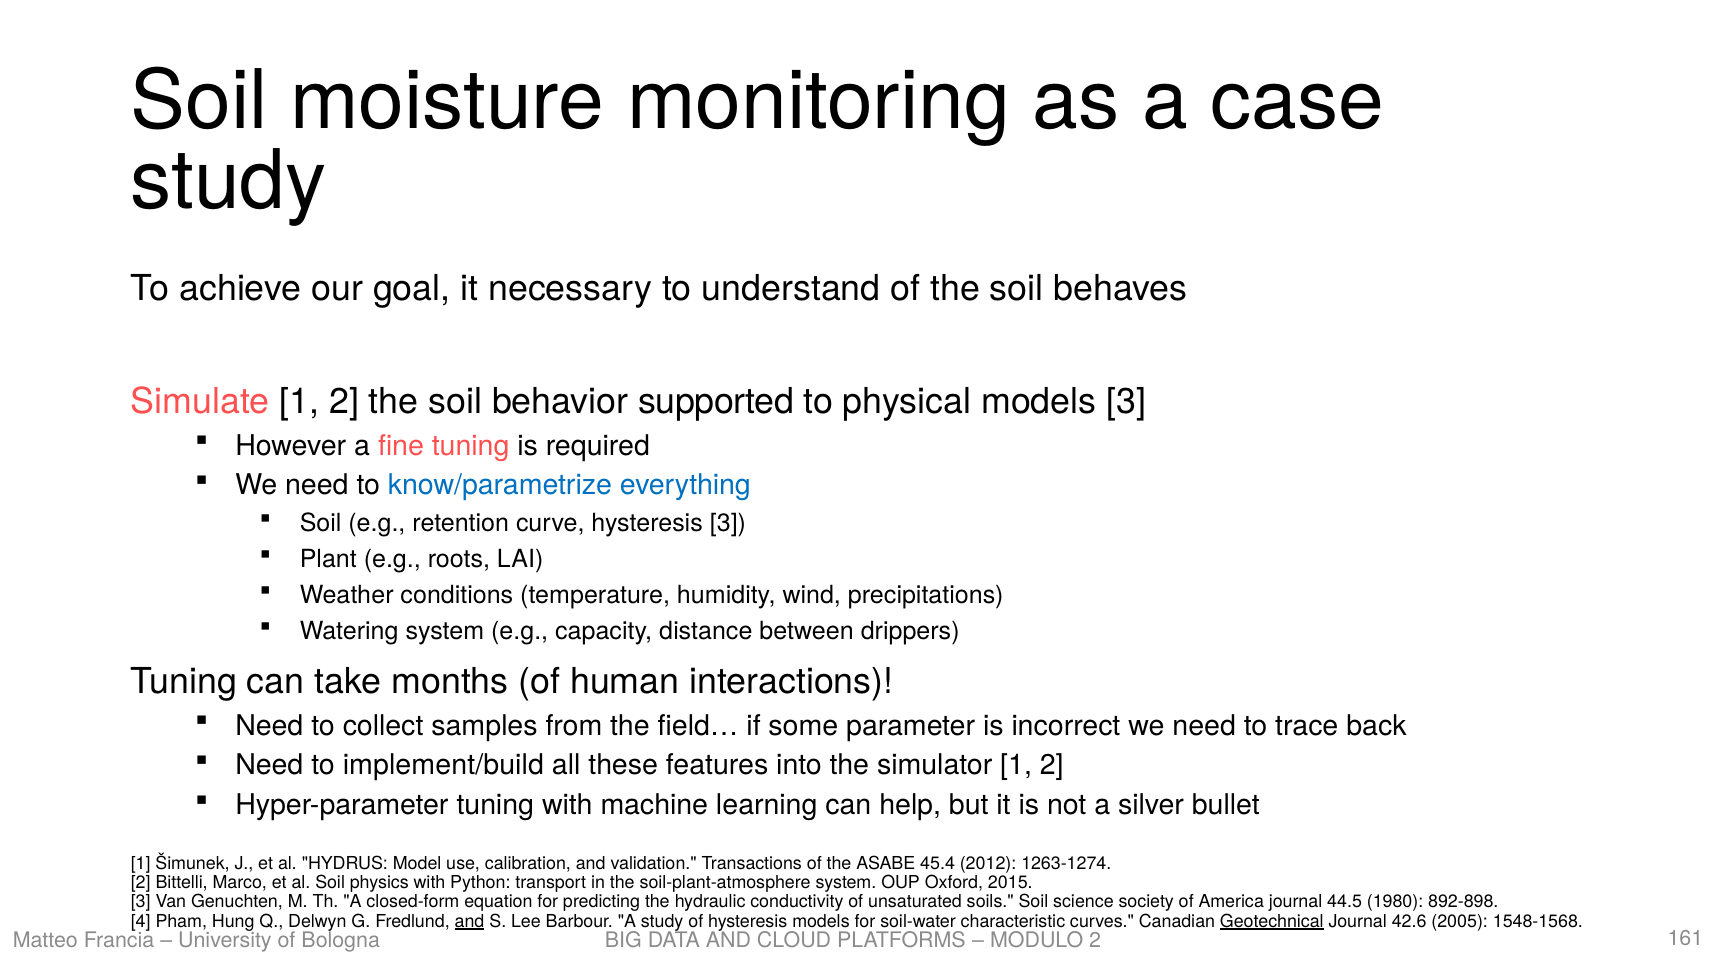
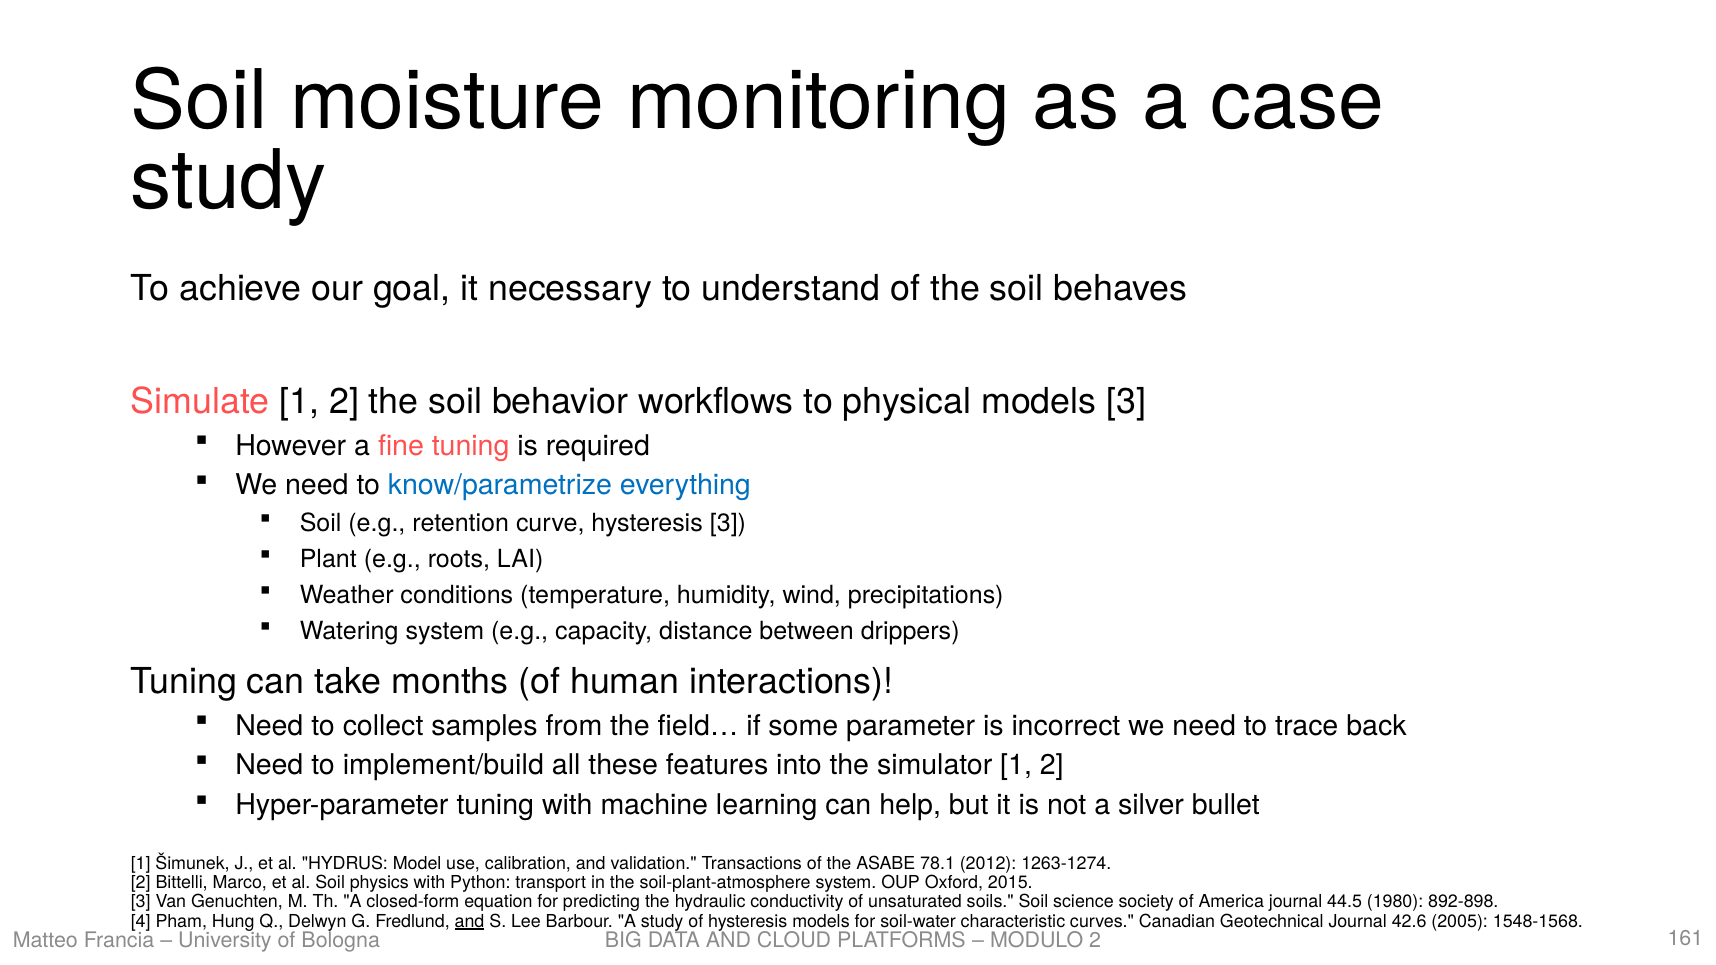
supported: supported -> workflows (716, 402)
45.4: 45.4 -> 78.1 (938, 863)
Geotechnical underline: present -> none (1272, 922)
